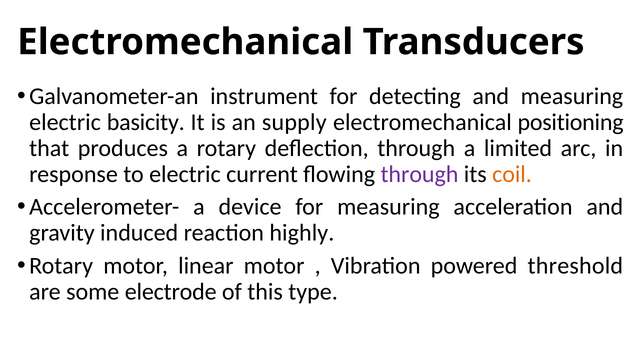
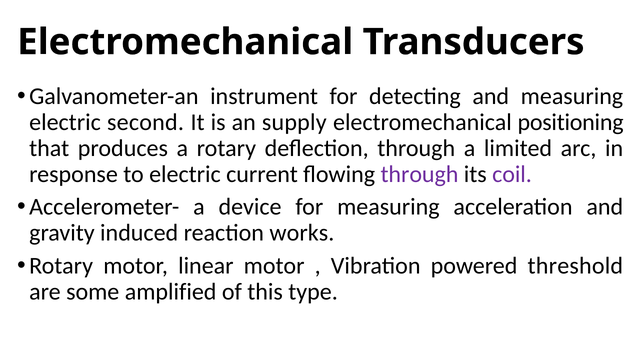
basicity: basicity -> second (146, 122)
coil colour: orange -> purple (512, 174)
highly: highly -> works (302, 233)
electrode: electrode -> amplified (171, 291)
